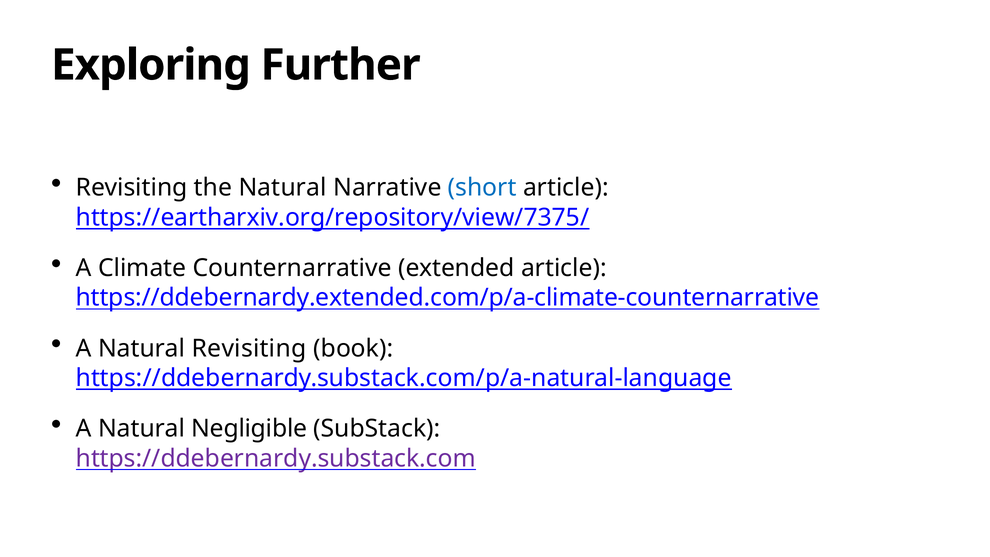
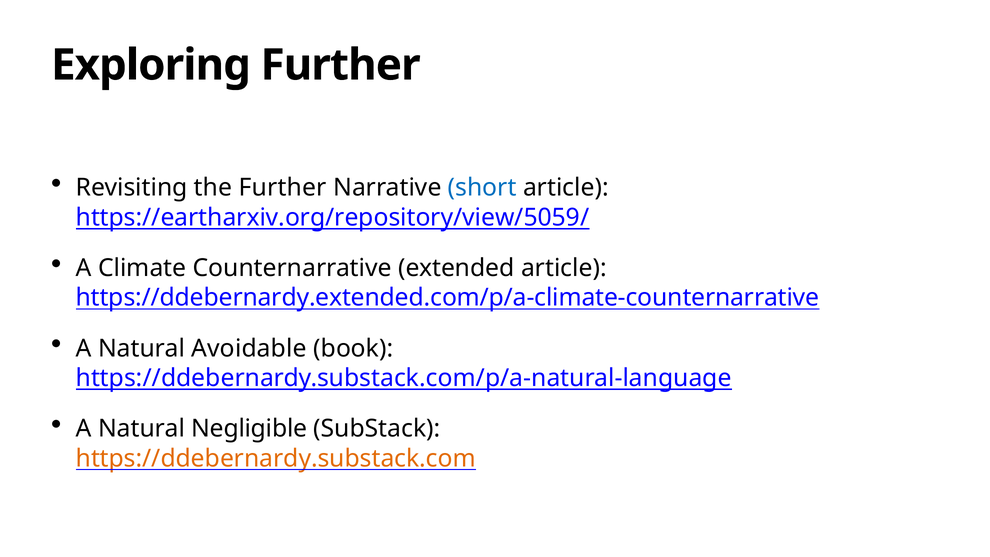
the Natural: Natural -> Further (283, 188)
https://eartharxiv.org/repository/view/7375/: https://eartharxiv.org/repository/view/7375/ -> https://eartharxiv.org/repository/view/5059/ (332, 217)
Natural Revisiting: Revisiting -> Avoidable (249, 348)
https://ddebernardy.substack.com colour: purple -> orange (276, 458)
